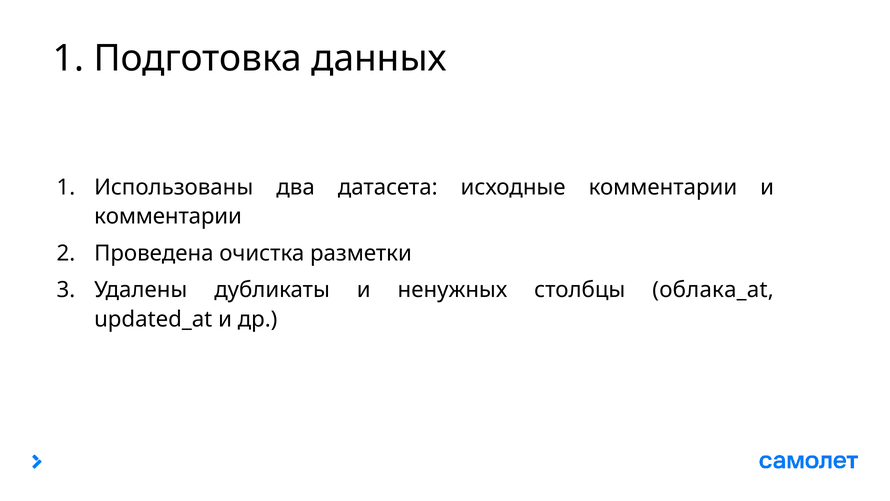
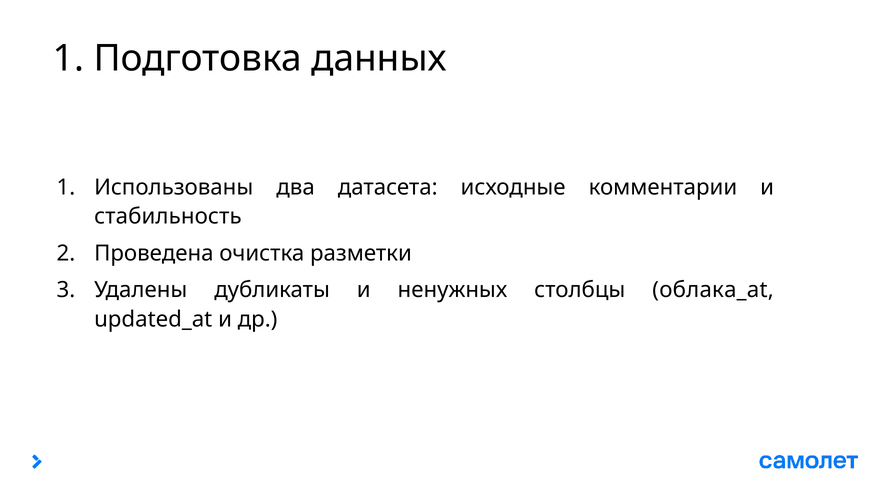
комментарии: комментарии -> стабильность (168, 216)
